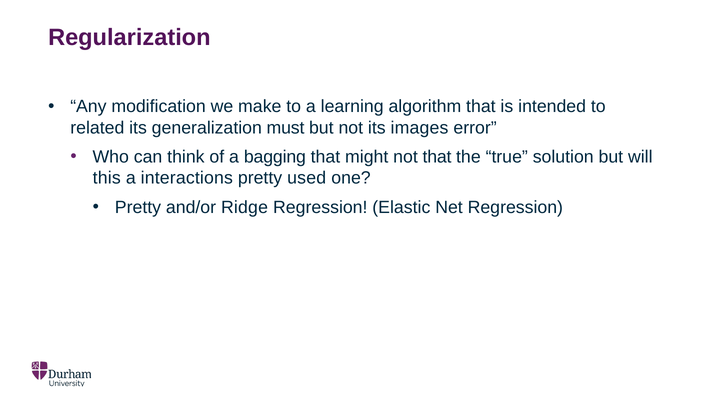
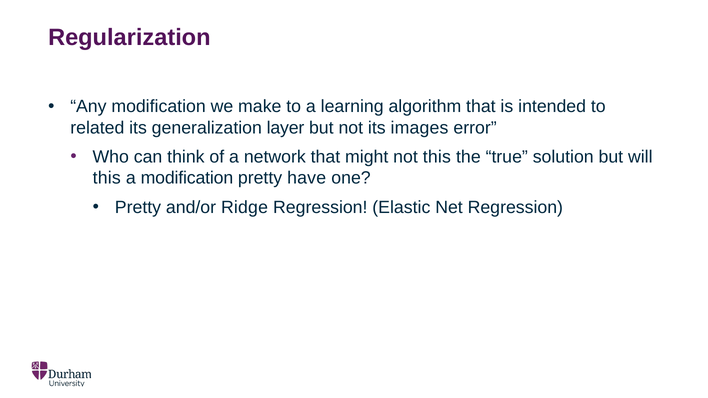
must: must -> layer (286, 128)
bagging: bagging -> network (275, 157)
not that: that -> this (437, 157)
a interactions: interactions -> modification (187, 178)
used: used -> have (307, 178)
